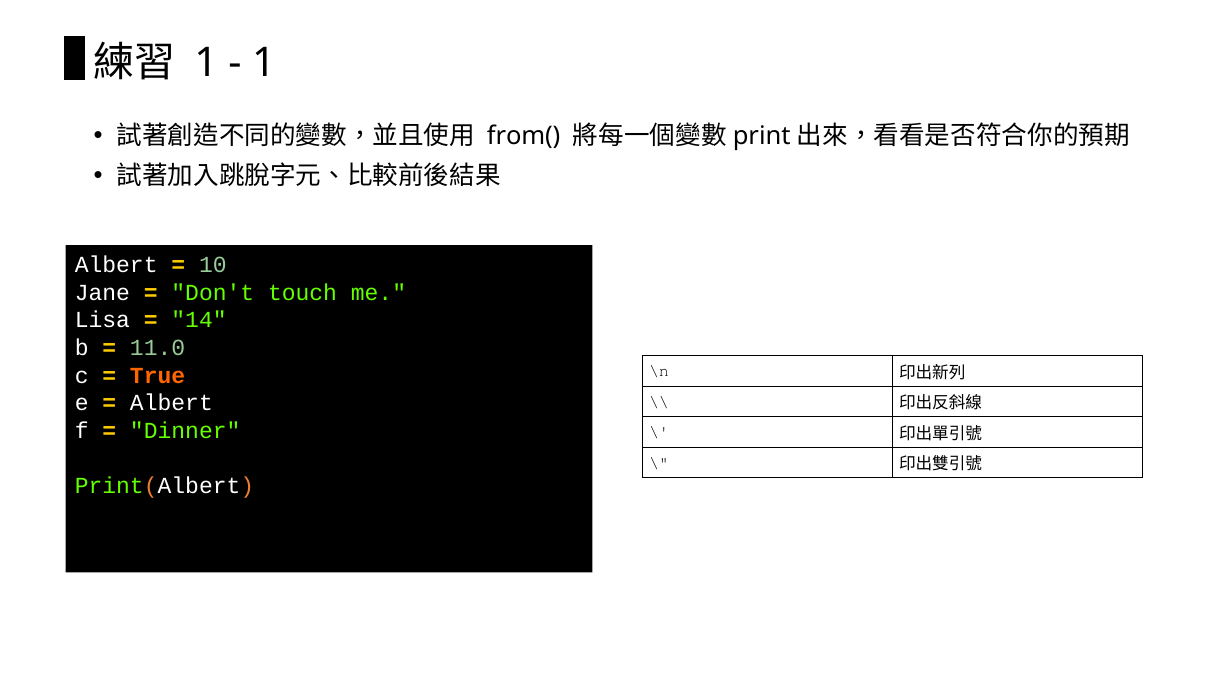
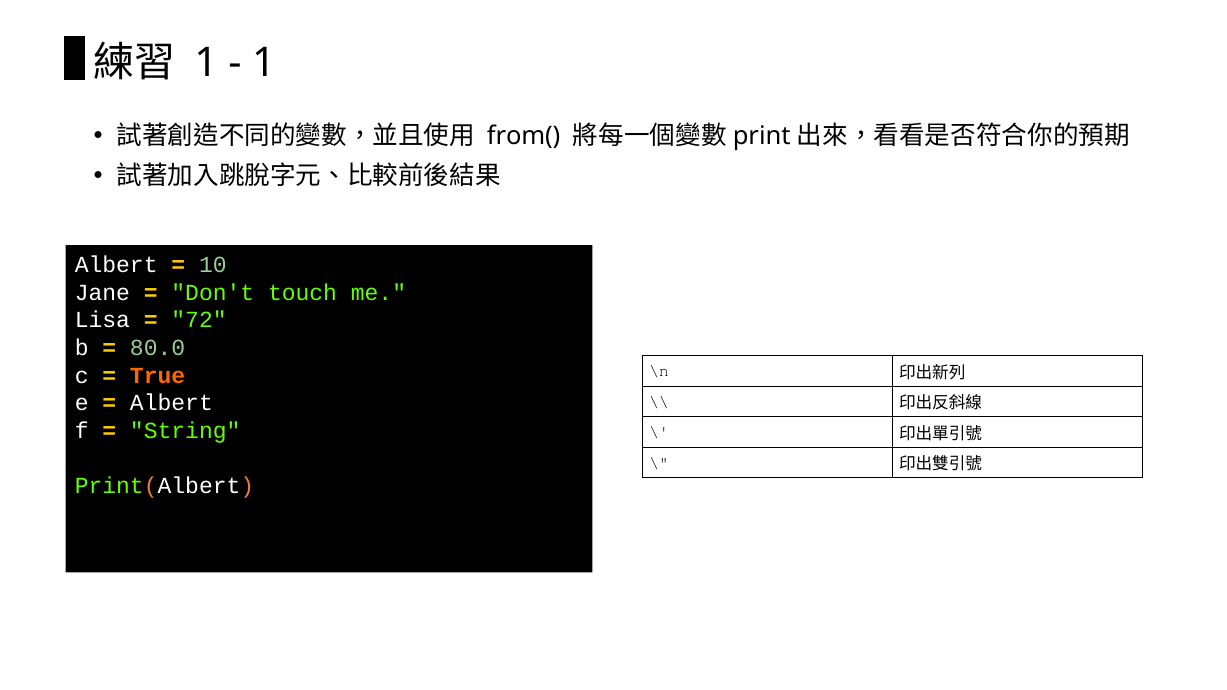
14: 14 -> 72 (199, 320)
11.0: 11.0 -> 80.0 (158, 348)
Dinner: Dinner -> String (185, 431)
